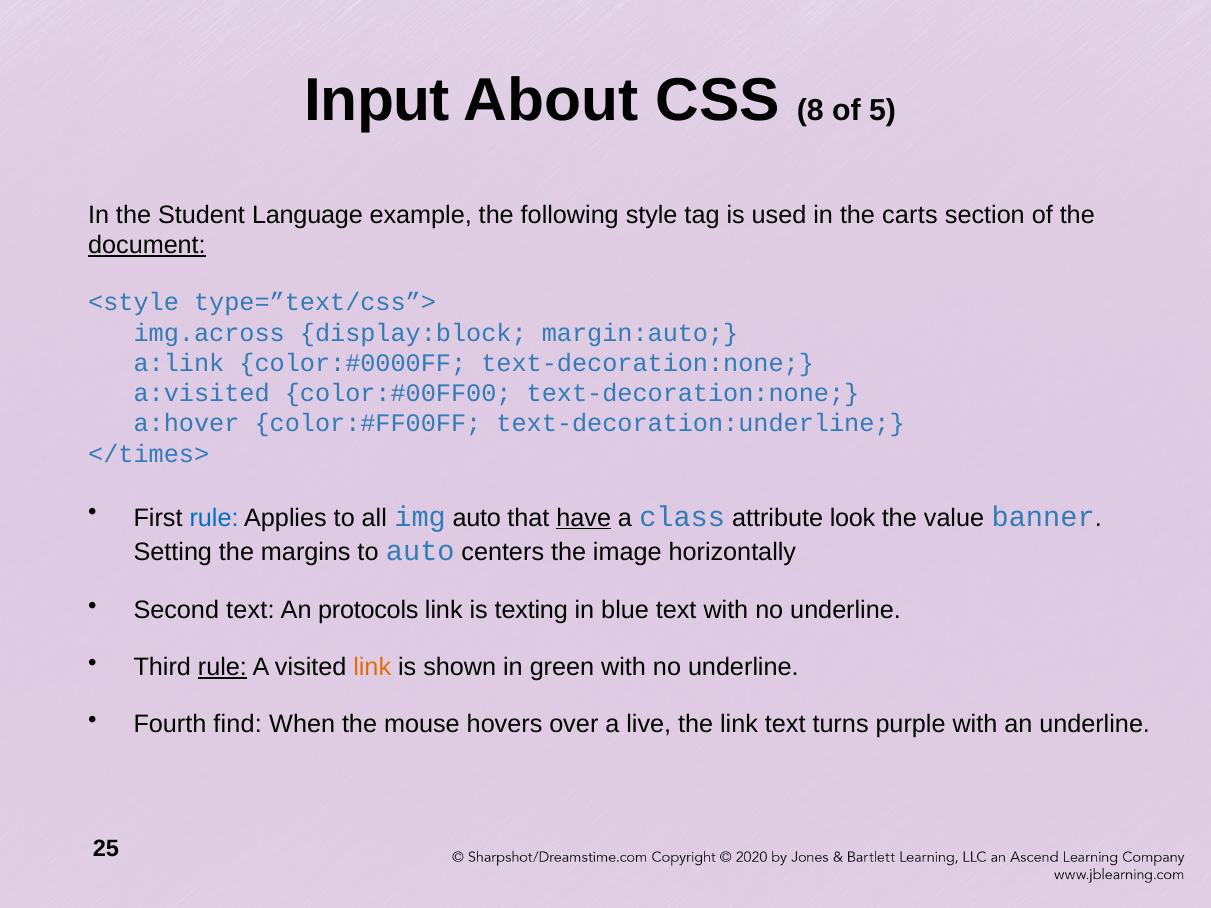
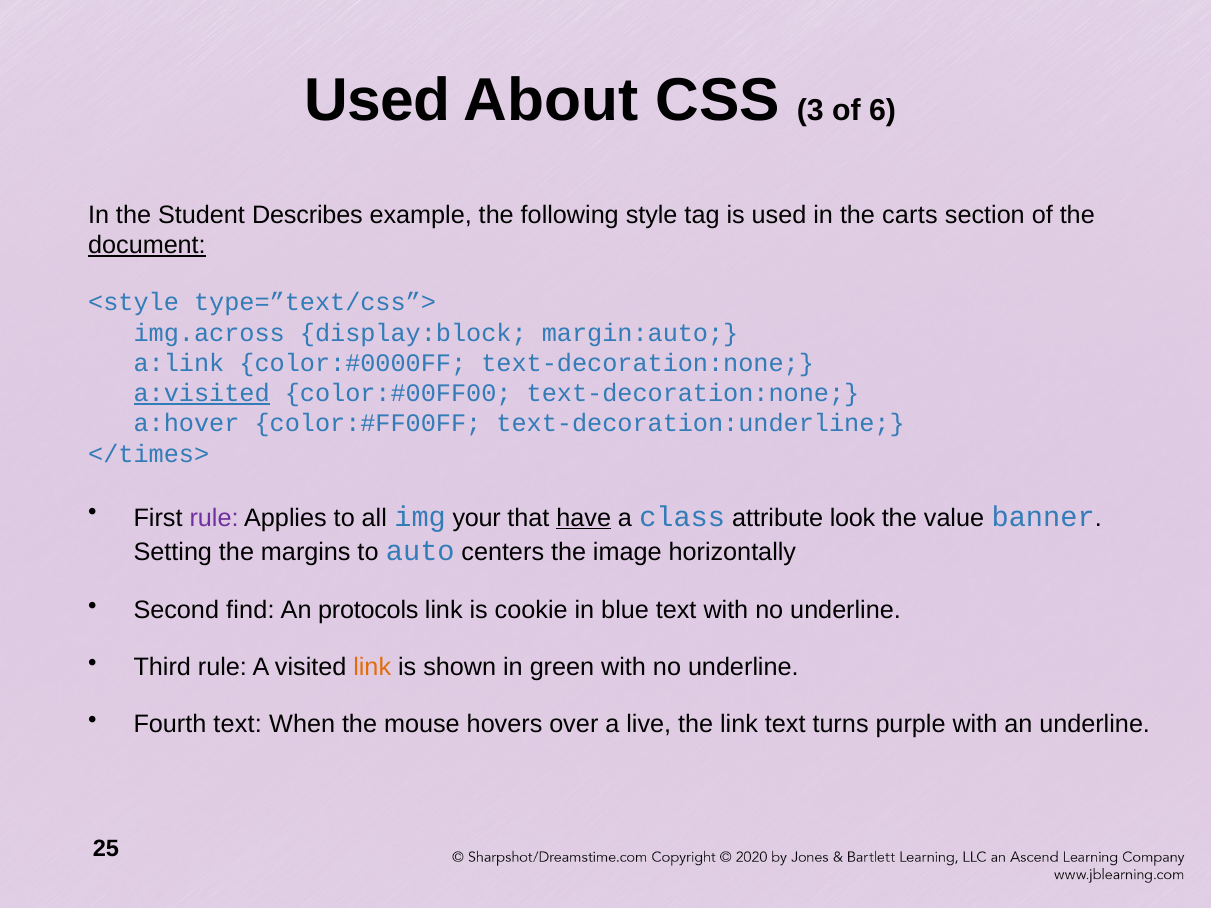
Input: Input -> Used (377, 100)
8: 8 -> 3 (810, 110)
5: 5 -> 6 (883, 110)
Language: Language -> Describes (307, 215)
a:visited underline: none -> present (202, 393)
rule colour: blue -> purple (214, 518)
img auto: auto -> your (477, 518)
Second text: text -> find (250, 610)
texting: texting -> cookie (531, 610)
rule underline: present -> none (222, 667)
Fourth find: find -> text (238, 724)
